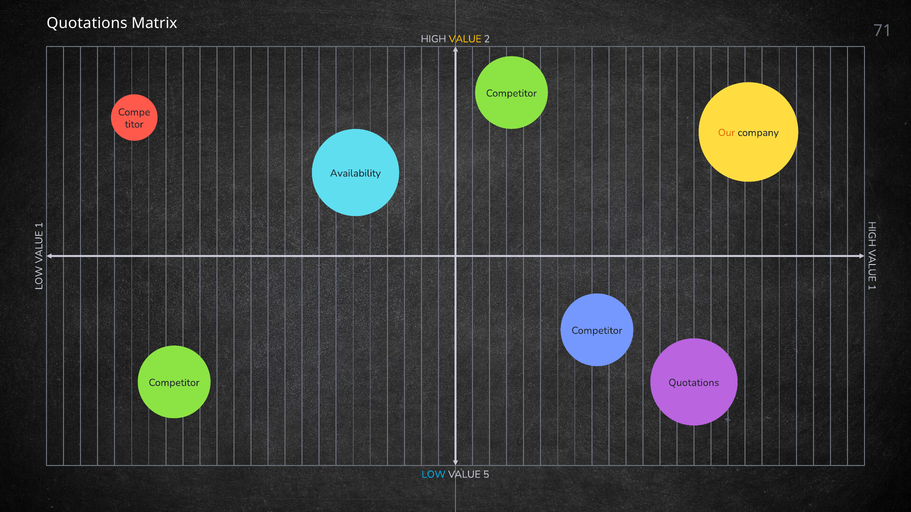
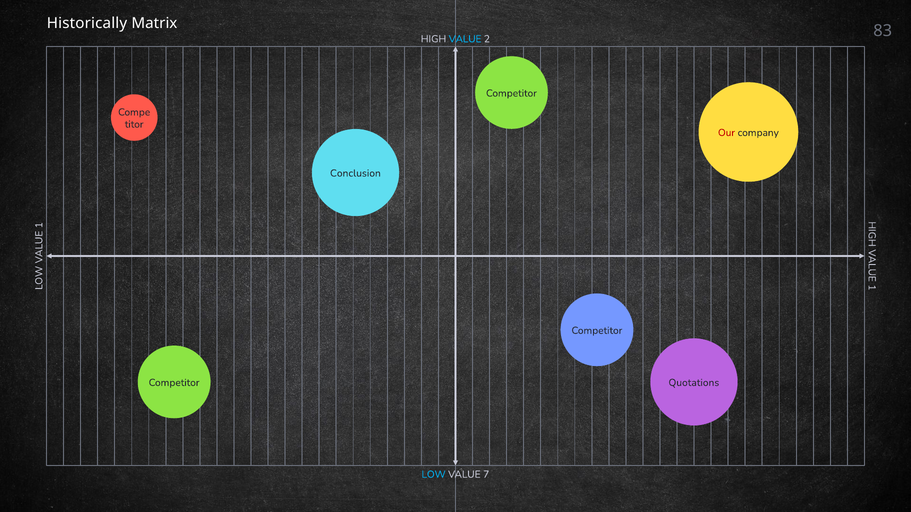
Quotations: Quotations -> Historically (87, 23)
71: 71 -> 83 (883, 31)
VALUE colour: yellow -> light blue (465, 39)
Our colour: orange -> red (726, 133)
Availability: Availability -> Conclusion (355, 173)
5: 5 -> 7 (486, 475)
